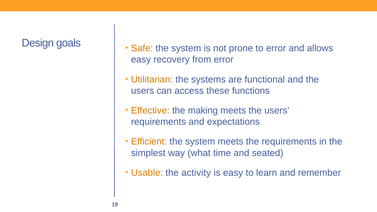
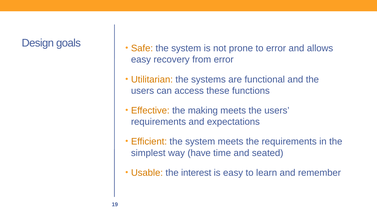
what: what -> have (199, 153)
activity: activity -> interest (196, 173)
